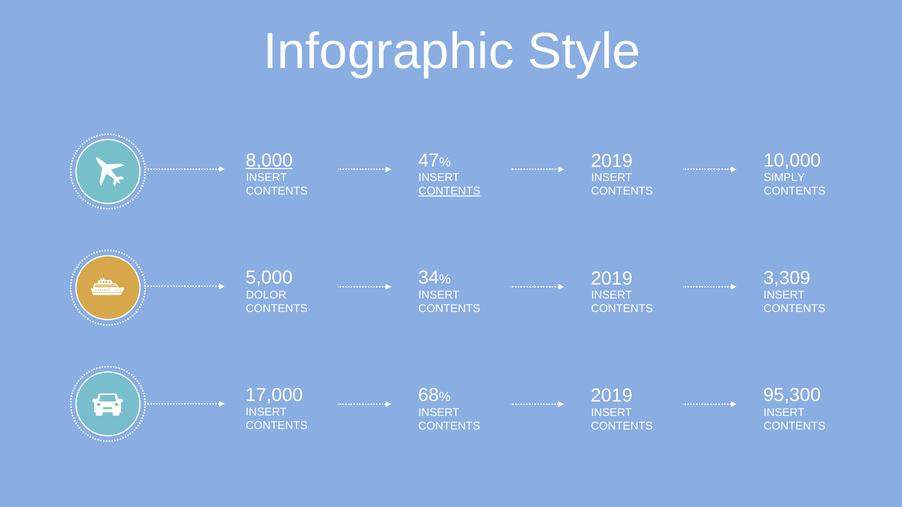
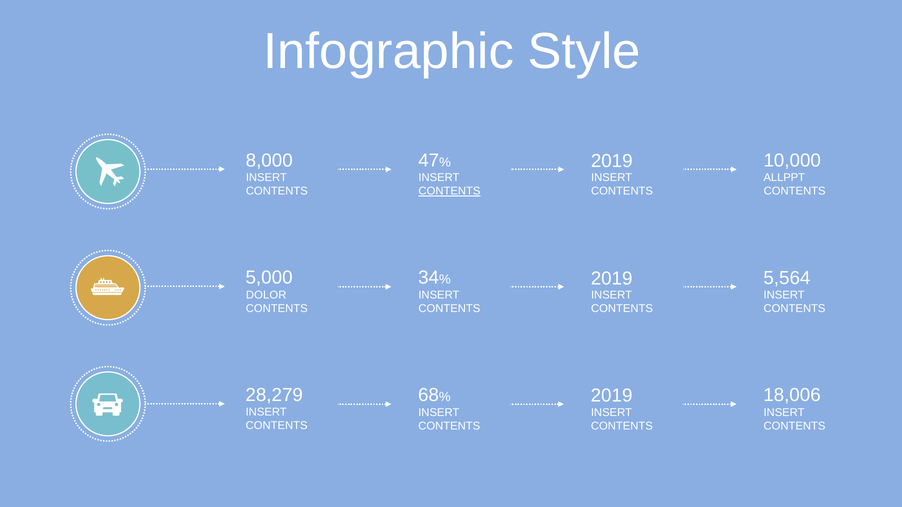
8,000 underline: present -> none (269, 160)
SIMPLY: SIMPLY -> ALLPPT (784, 178)
3,309: 3,309 -> 5,564 (787, 278)
17,000: 17,000 -> 28,279 (274, 395)
95,300: 95,300 -> 18,006 (792, 395)
